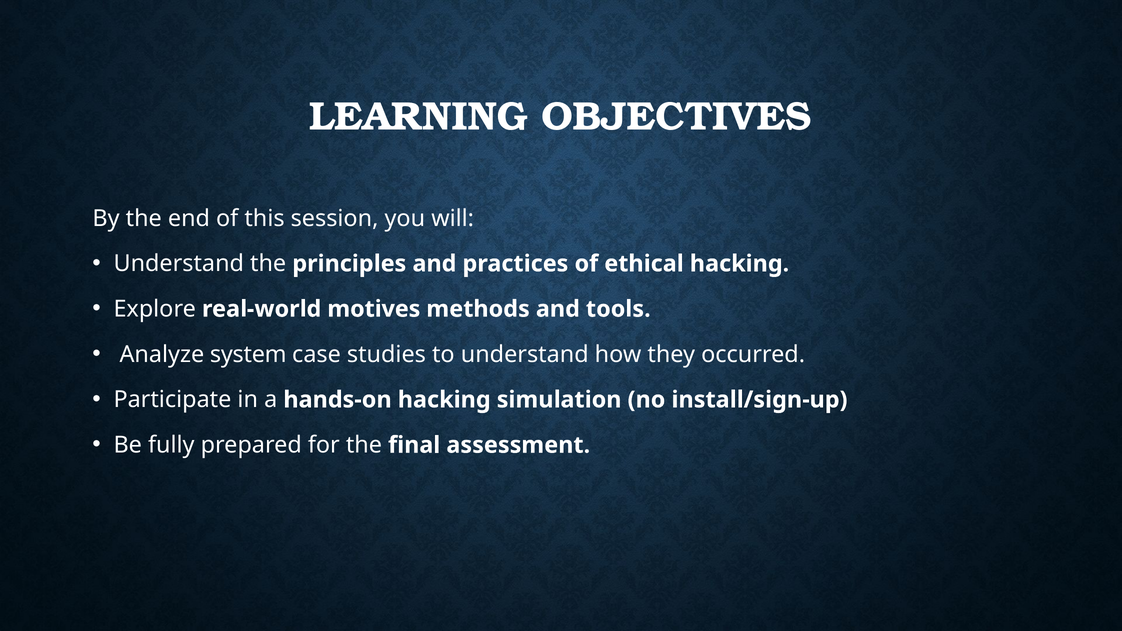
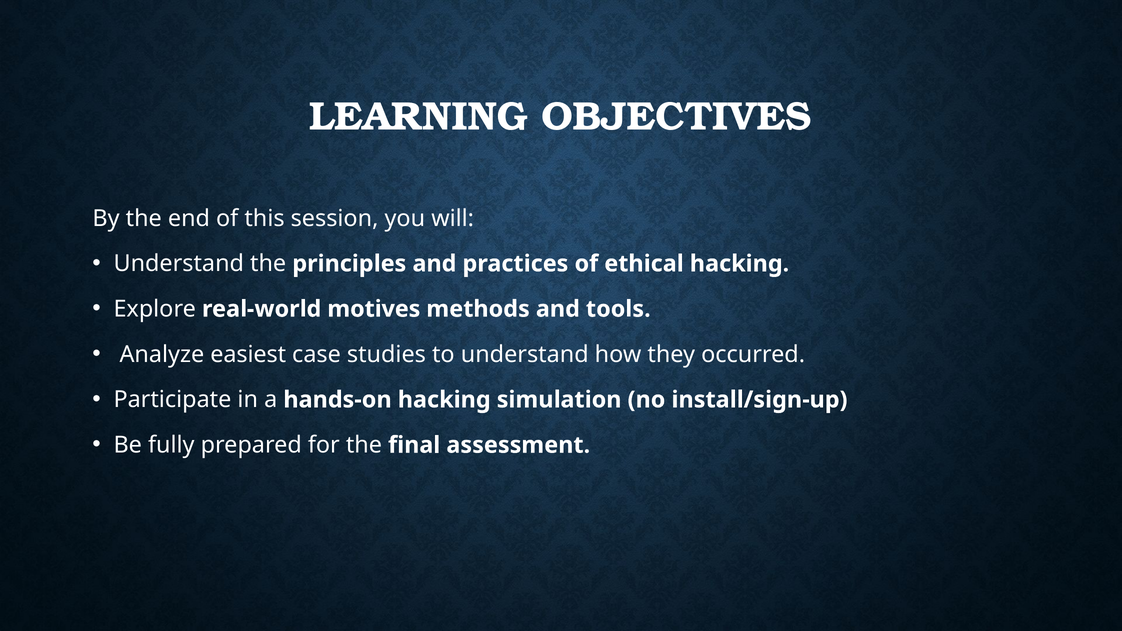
system: system -> easiest (248, 354)
